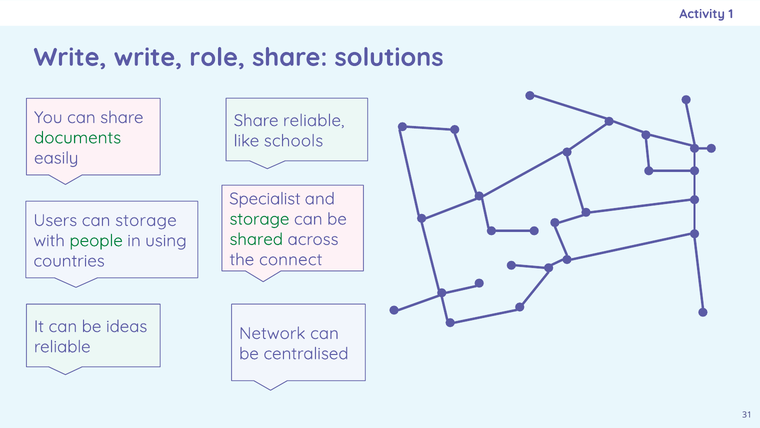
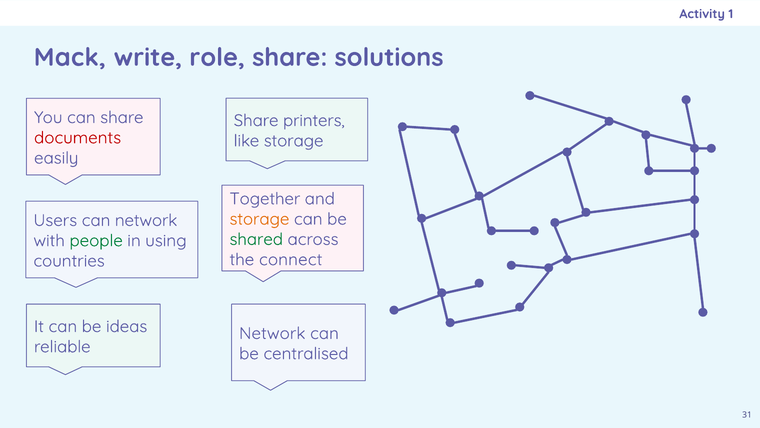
Write: Write -> Mack (70, 57)
Share reliable: reliable -> printers (314, 120)
documents colour: green -> red (78, 138)
like schools: schools -> storage (294, 141)
Specialist: Specialist -> Together (265, 199)
storage colour: green -> orange (259, 219)
can storage: storage -> network (146, 220)
